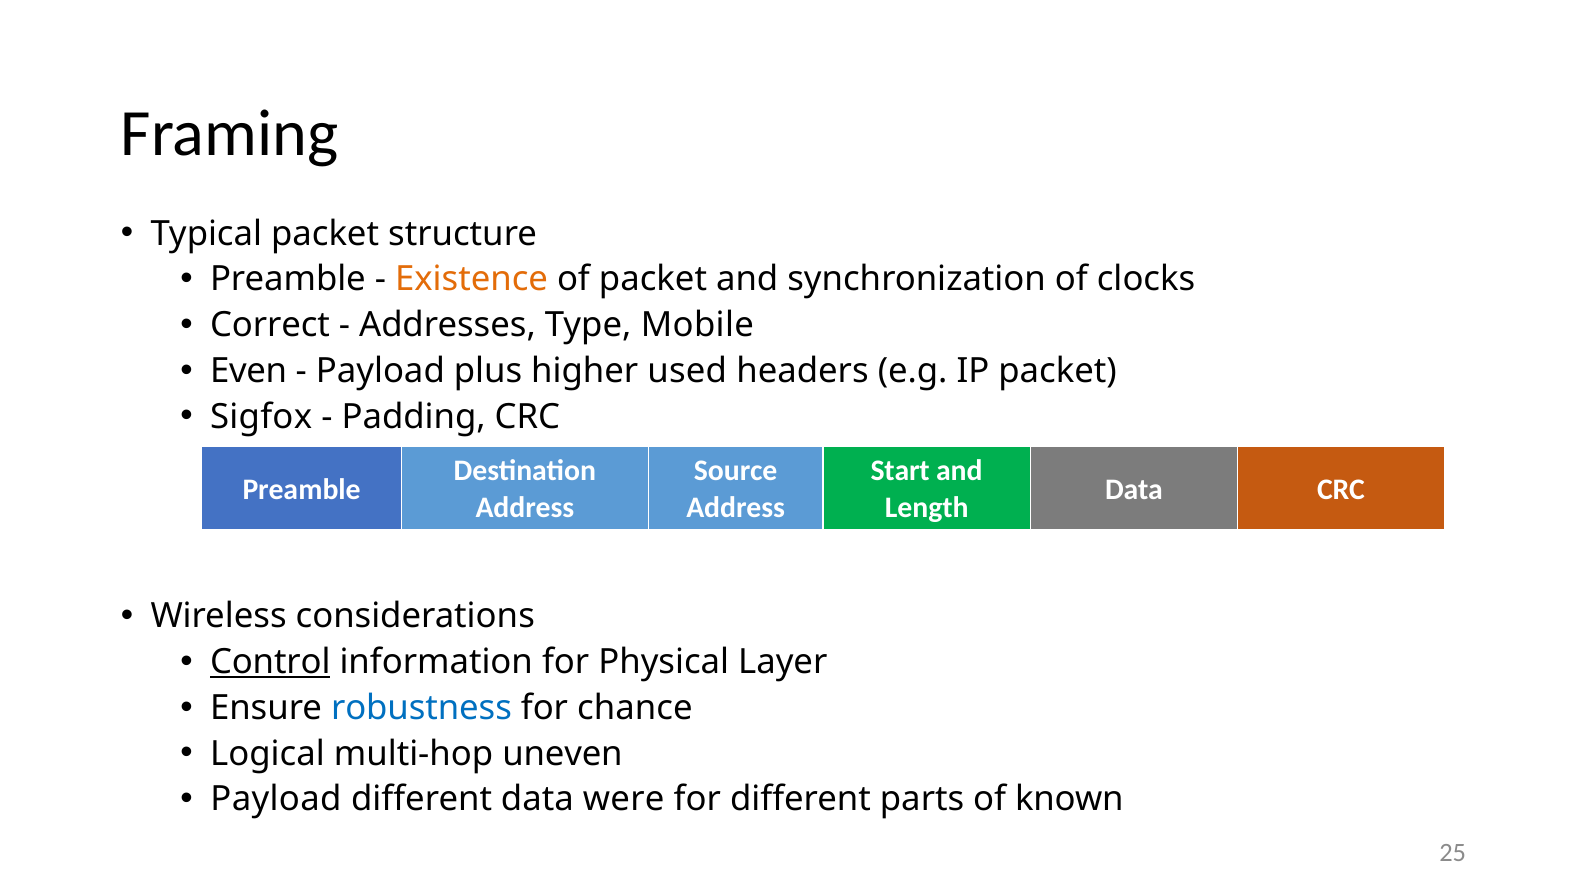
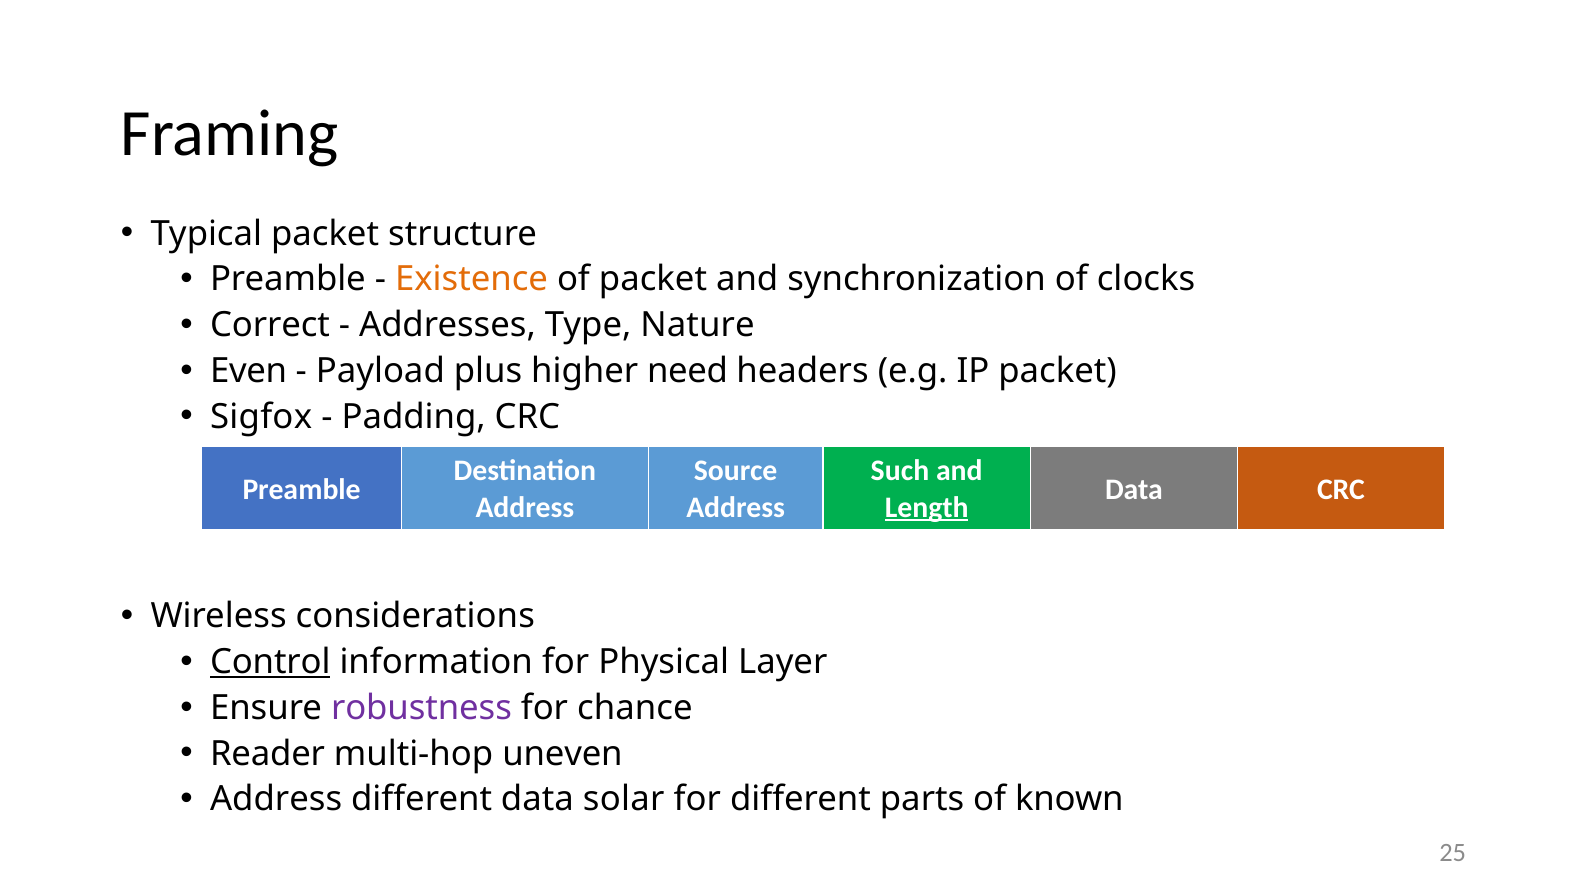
Mobile: Mobile -> Nature (698, 325)
used: used -> need (688, 371)
Start: Start -> Such (900, 471)
Length underline: none -> present (927, 507)
robustness colour: blue -> purple (421, 708)
Logical: Logical -> Reader (268, 753)
Payload: Payload -> Address (276, 799)
were: were -> solar (624, 799)
